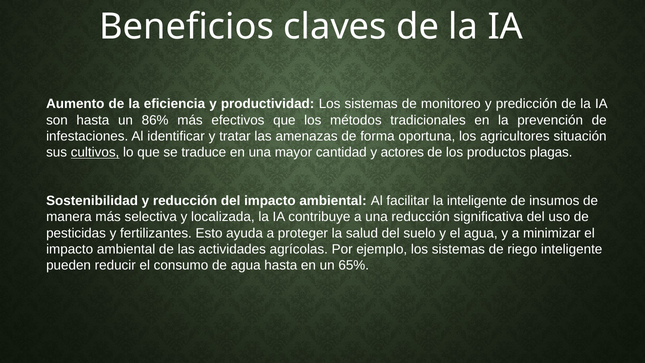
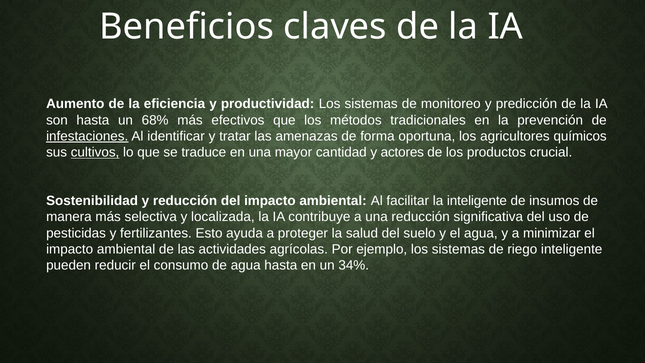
86%: 86% -> 68% (155, 120)
infestaciones underline: none -> present (87, 136)
situación: situación -> químicos (580, 136)
plagas: plagas -> crucial (551, 152)
65%: 65% -> 34% (354, 265)
